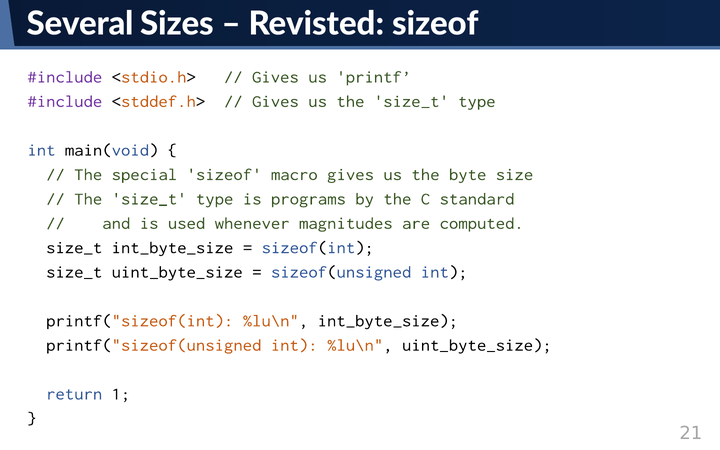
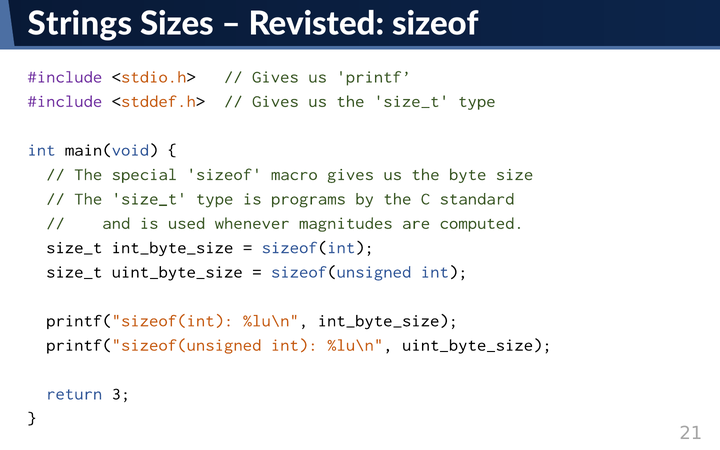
Several: Several -> Strings (80, 24)
1: 1 -> 3 (121, 394)
